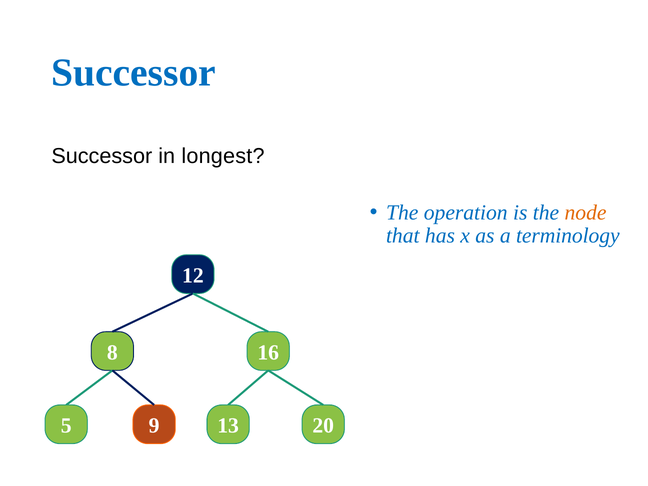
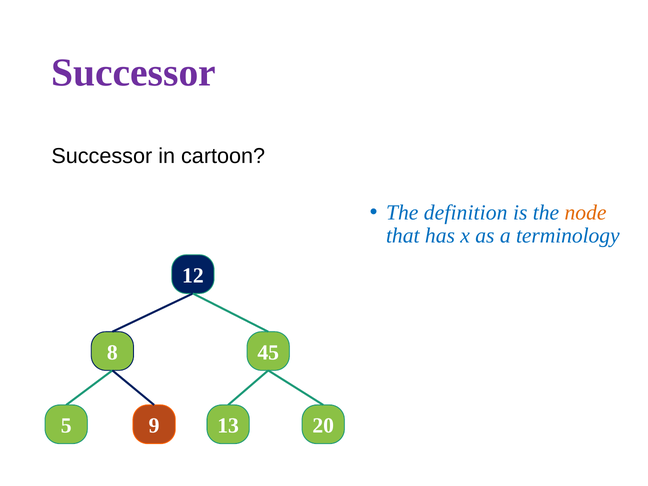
Successor colour: blue -> purple (133, 73)
longest: longest -> cartoon (223, 156)
operation: operation -> definition (466, 212)
16: 16 -> 45 (268, 353)
